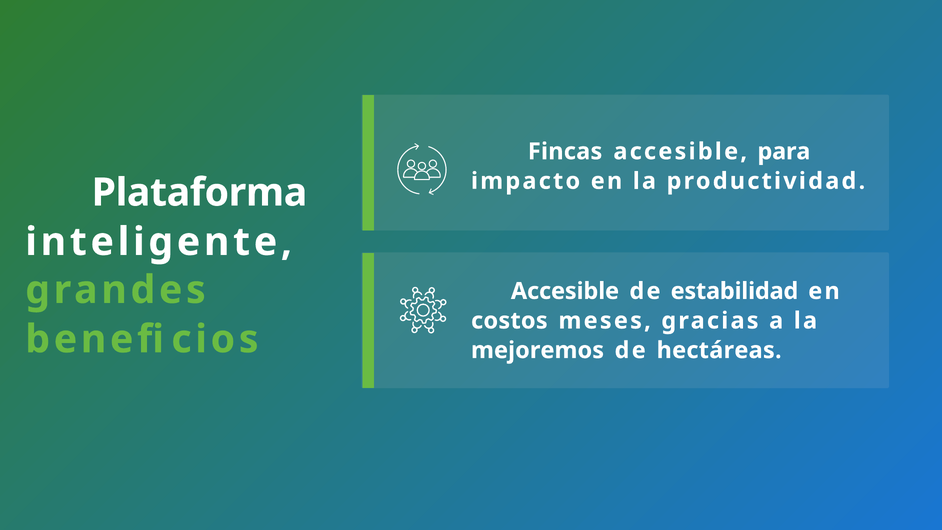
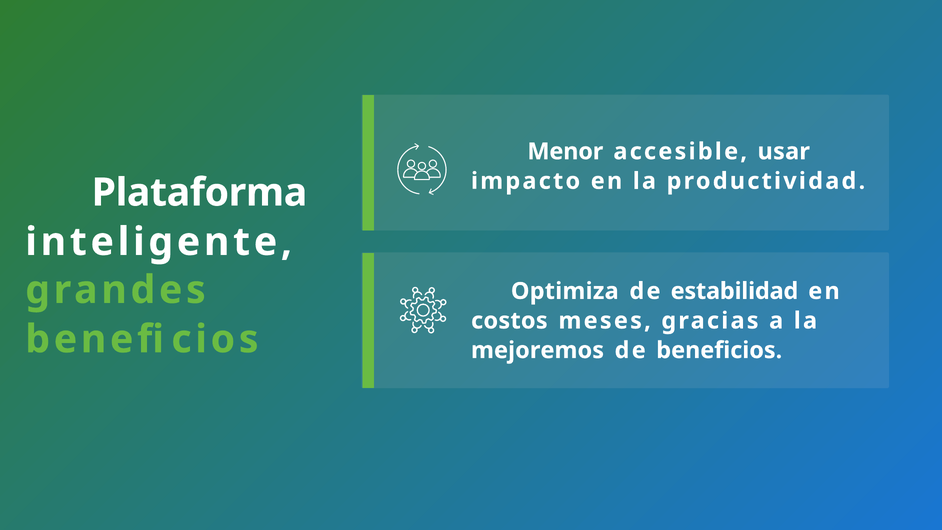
Fincas: Fincas -> Menor (565, 151)
para: para -> usar (784, 151)
Accesible: Accesible -> Optimiza (565, 291)
de hectáreas: hectáreas -> beneficios (719, 350)
